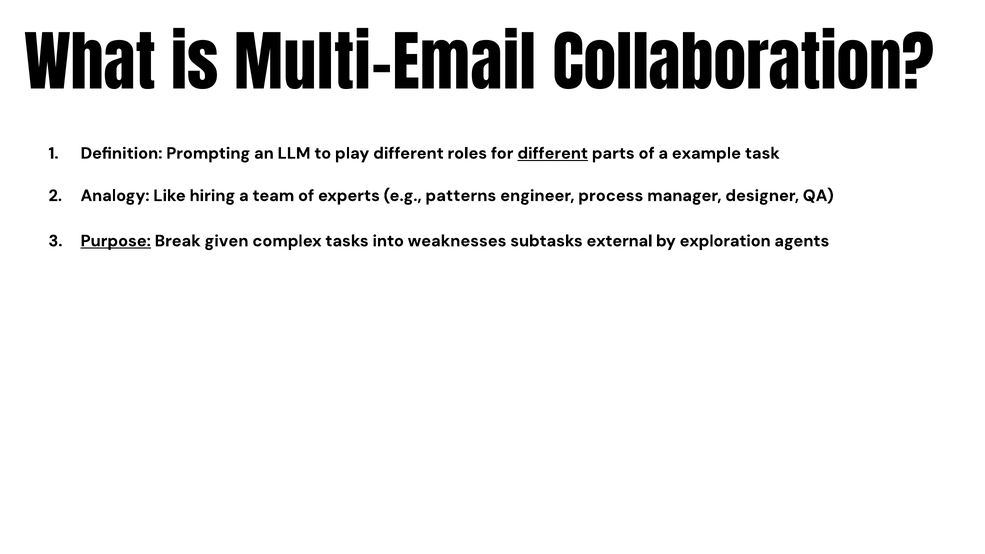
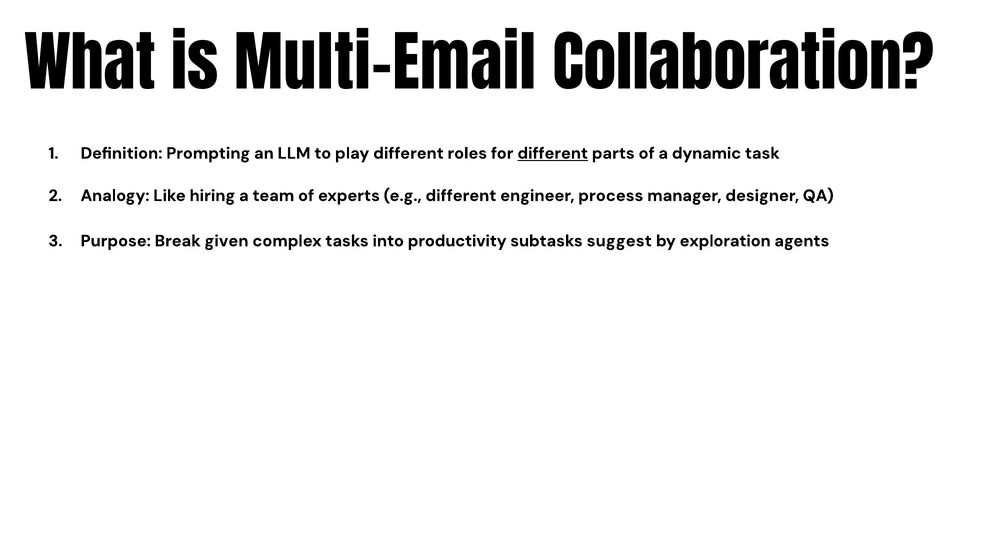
example: example -> dynamic (706, 153)
e.g patterns: patterns -> different (461, 196)
Purpose underline: present -> none (116, 241)
weaknesses: weaknesses -> productivity (457, 241)
external: external -> suggest (619, 241)
